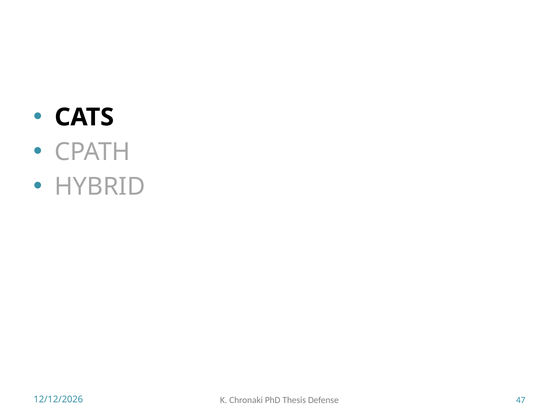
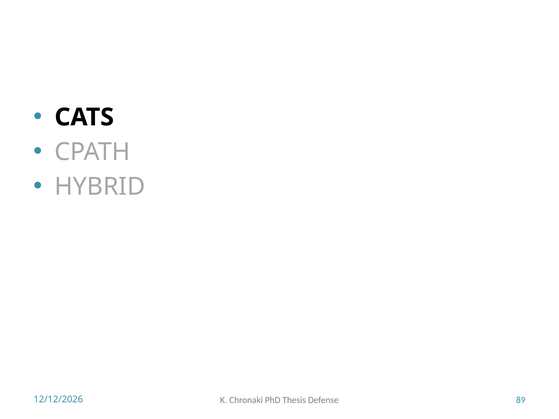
47: 47 -> 89 (521, 400)
